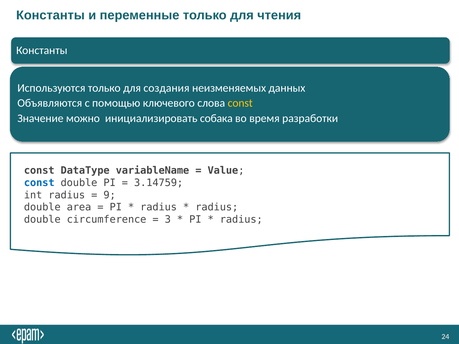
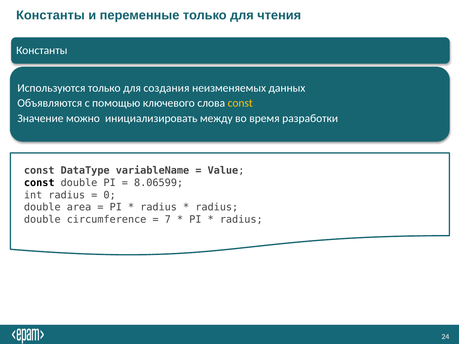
собака: собака -> между (216, 118)
const colour: blue -> black (39, 183)
3.14759: 3.14759 -> 8.06599 (159, 183)
9: 9 -> 0 (110, 195)
3: 3 -> 7 (168, 220)
